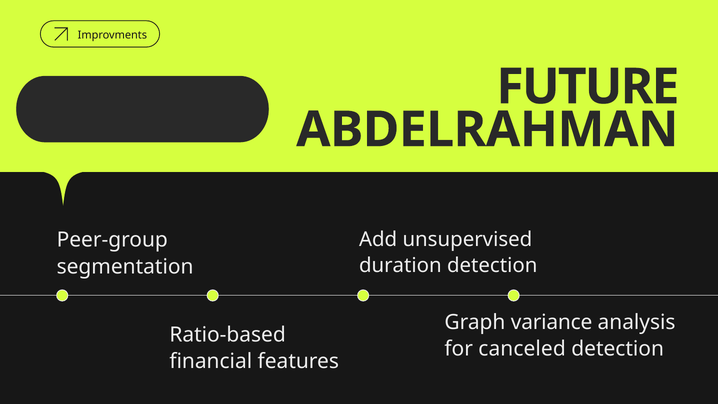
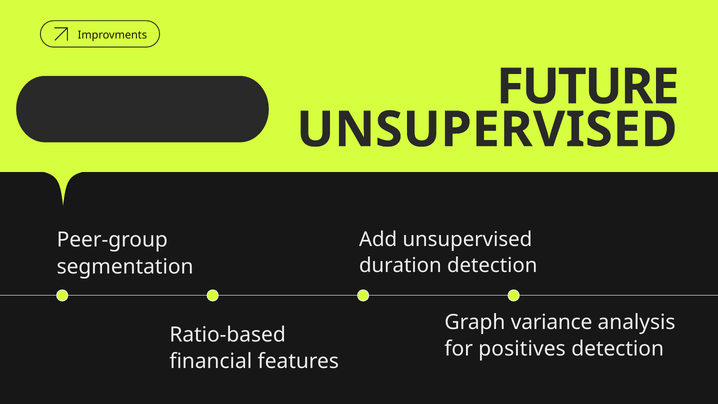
ABDELRAHMAN: ABDELRAHMAN -> UNSUPERVISED (487, 130)
canceled: canceled -> positives (522, 349)
